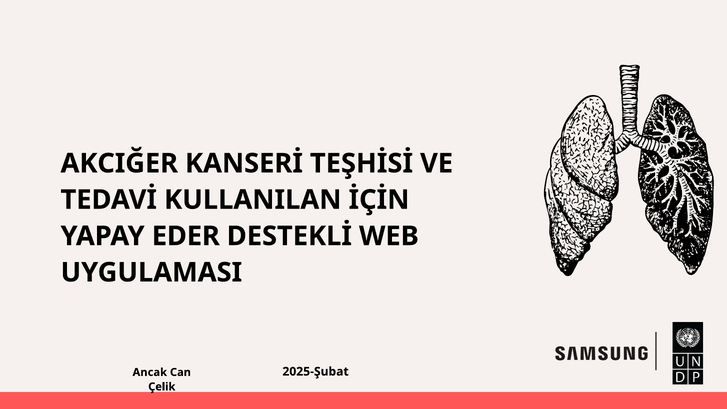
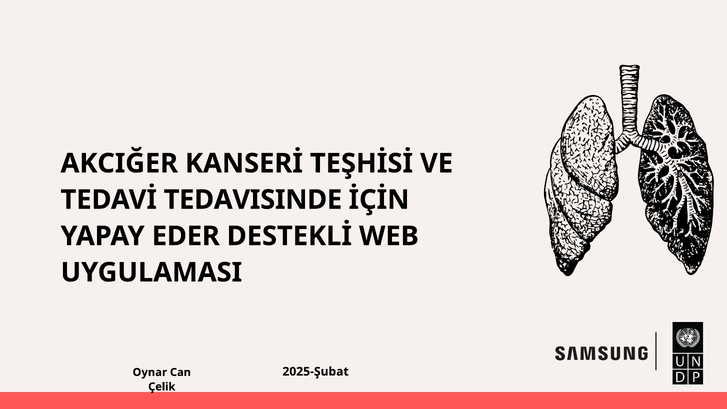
KULLANILAN: KULLANILAN -> TEDAVISINDE (253, 200)
Ancak: Ancak -> Oynar (150, 372)
